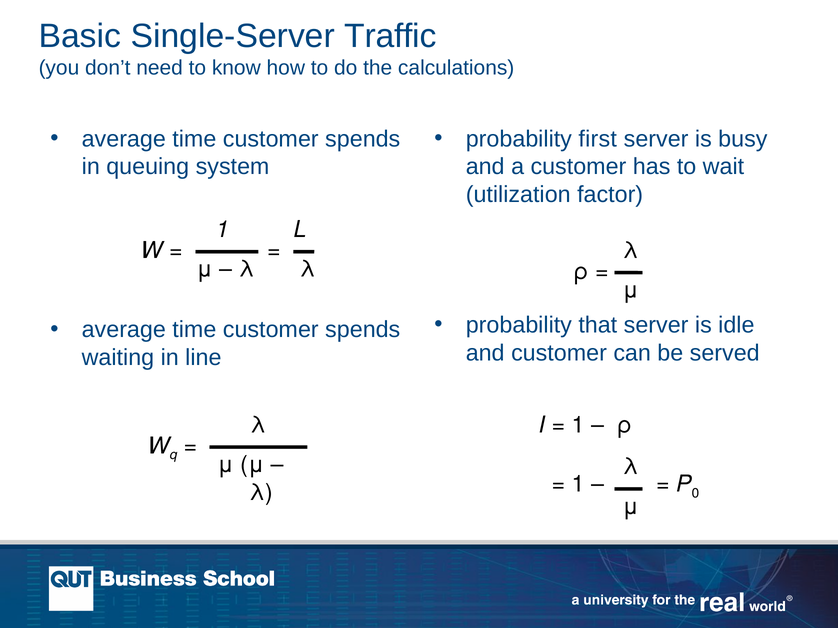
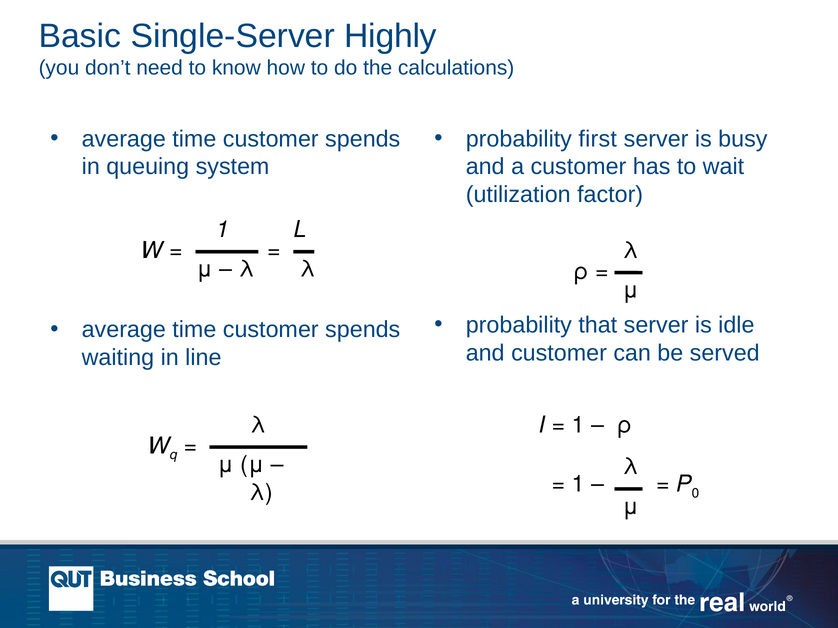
Traffic: Traffic -> Highly (390, 36)
